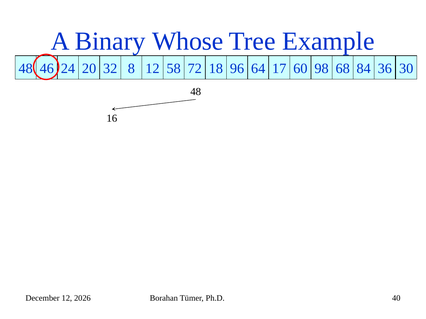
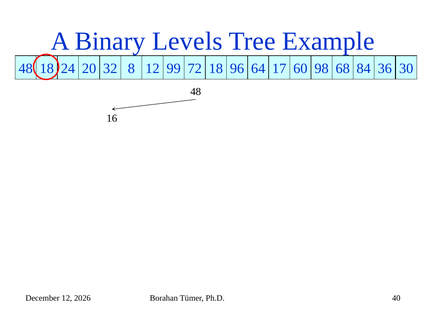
Whose: Whose -> Levels (187, 41)
48 46: 46 -> 18 (47, 69)
58: 58 -> 99 (174, 69)
